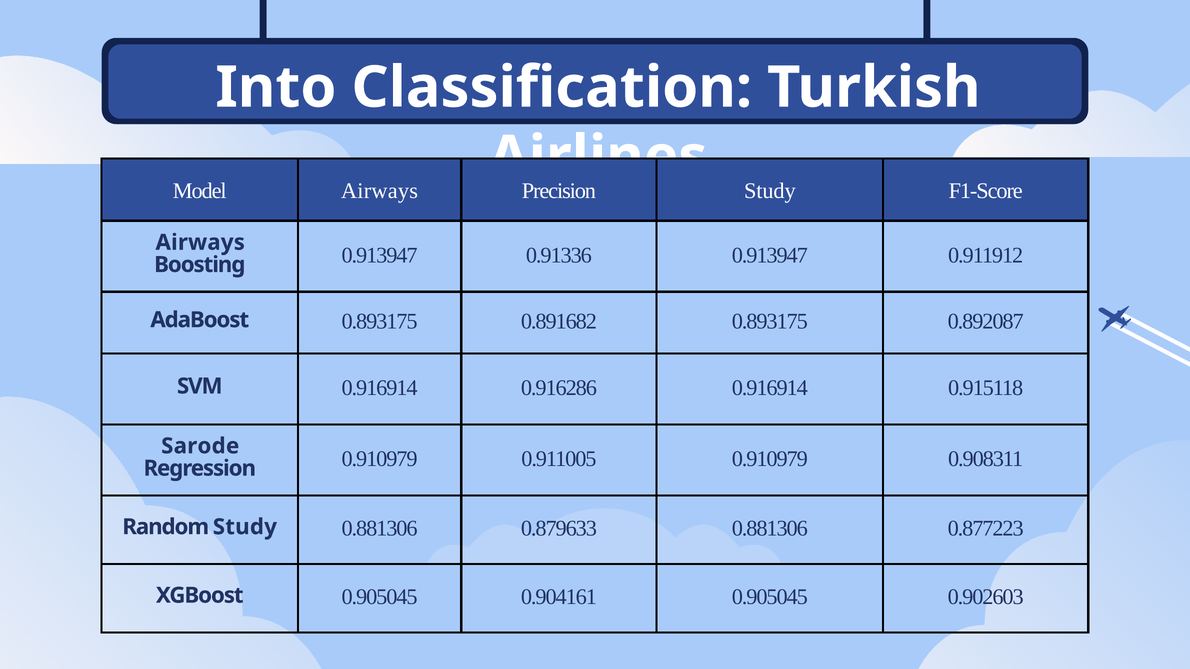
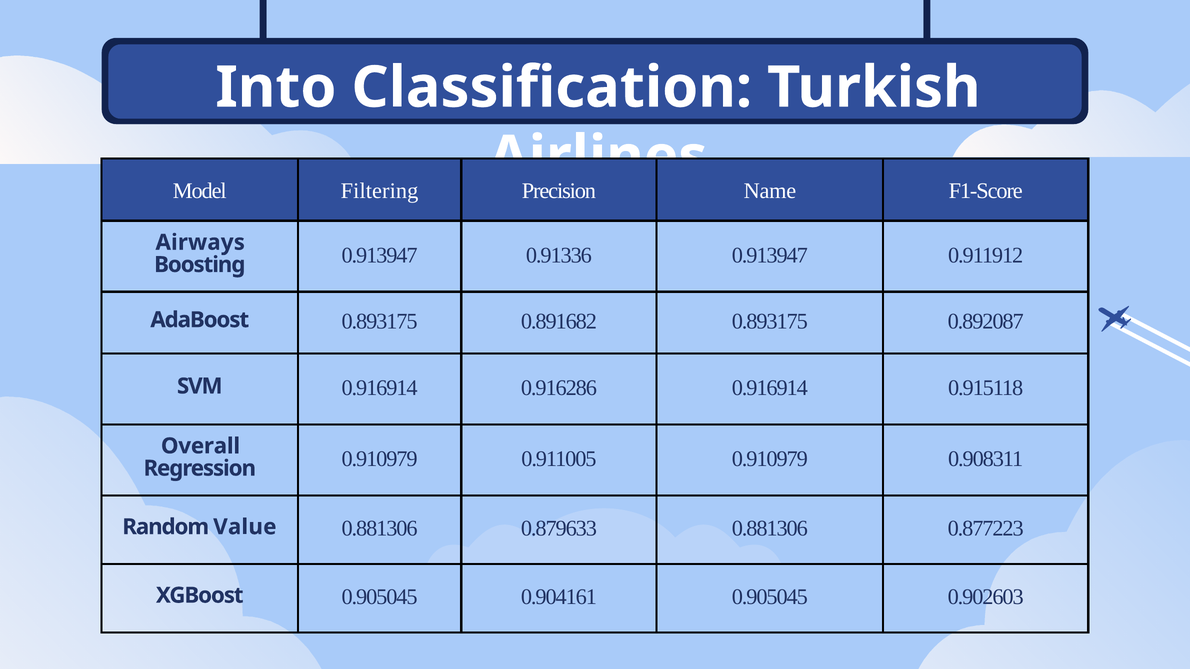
Model Airways: Airways -> Filtering (380, 191)
Study: Study -> Name (770, 191)
Sarode: Sarode -> Overall (200, 446)
Random Study: Study -> Value (245, 527)
